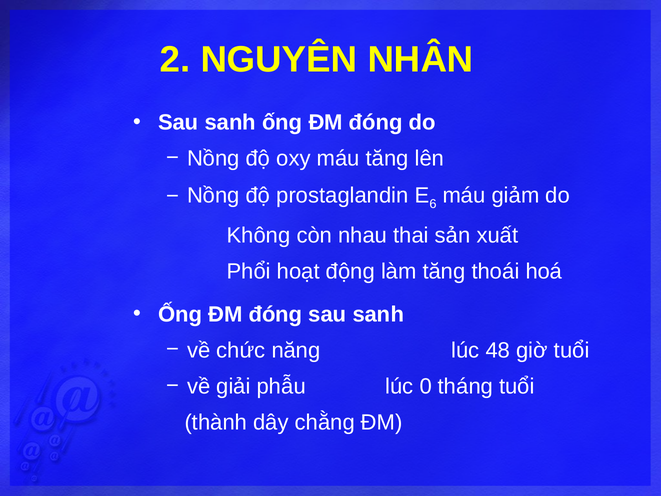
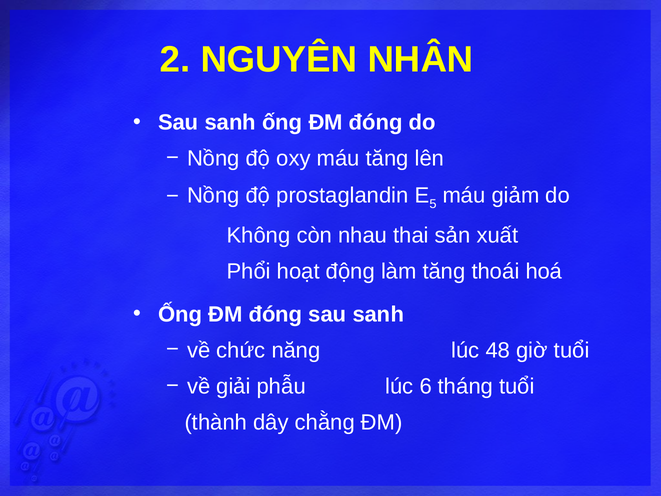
6: 6 -> 5 (433, 204)
0: 0 -> 6 (426, 386)
